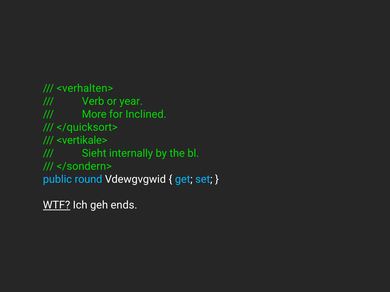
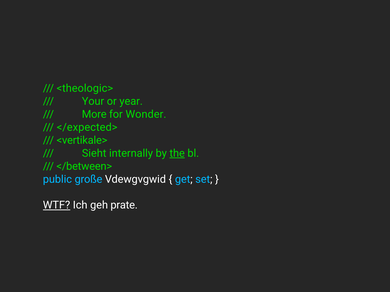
<verhalten>: <verhalten> -> <theologic> (85, 88)
Verb: Verb -> Your (93, 101)
Inclined: Inclined -> Wonder (146, 114)
</quicksort>: </quicksort> -> </expected> (87, 127)
the underline: none -> present (177, 153)
</sondern>: </sondern> -> </between> (84, 167)
round: round -> große (88, 180)
ends: ends -> prate (124, 206)
